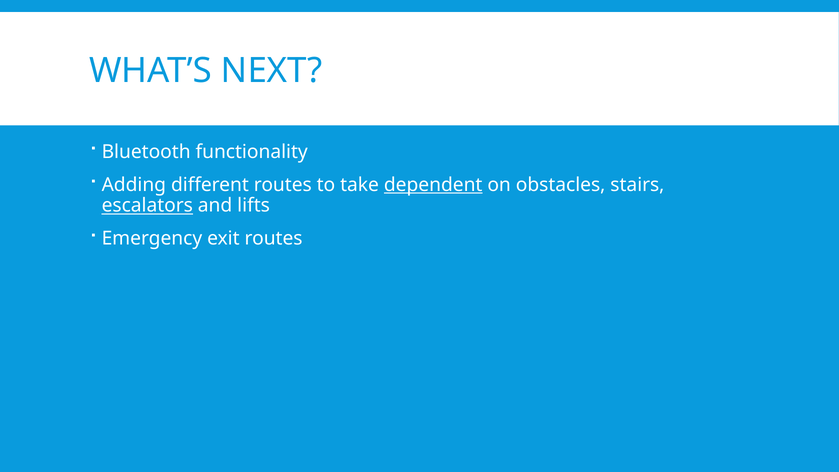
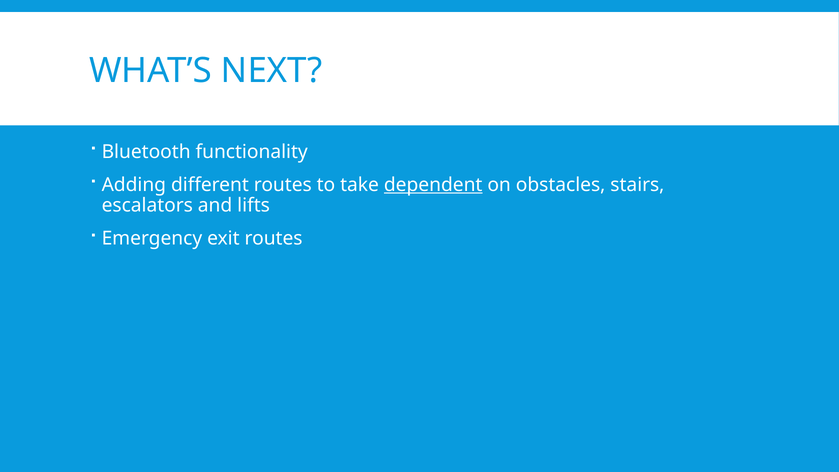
escalators underline: present -> none (147, 206)
